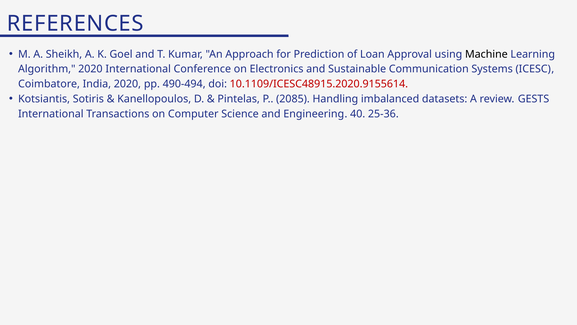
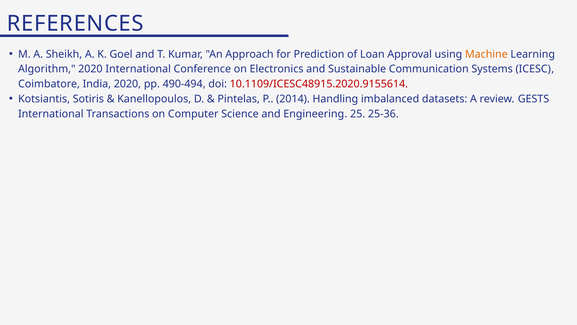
Machine colour: black -> orange (486, 54)
2085: 2085 -> 2014 (293, 99)
40: 40 -> 25 (358, 114)
